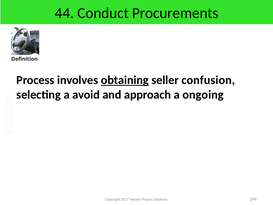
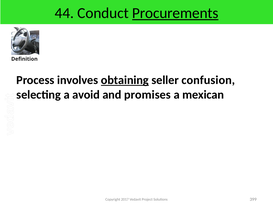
Procurements underline: none -> present (175, 13)
approach: approach -> promises (147, 95)
ongoing: ongoing -> mexican (203, 95)
